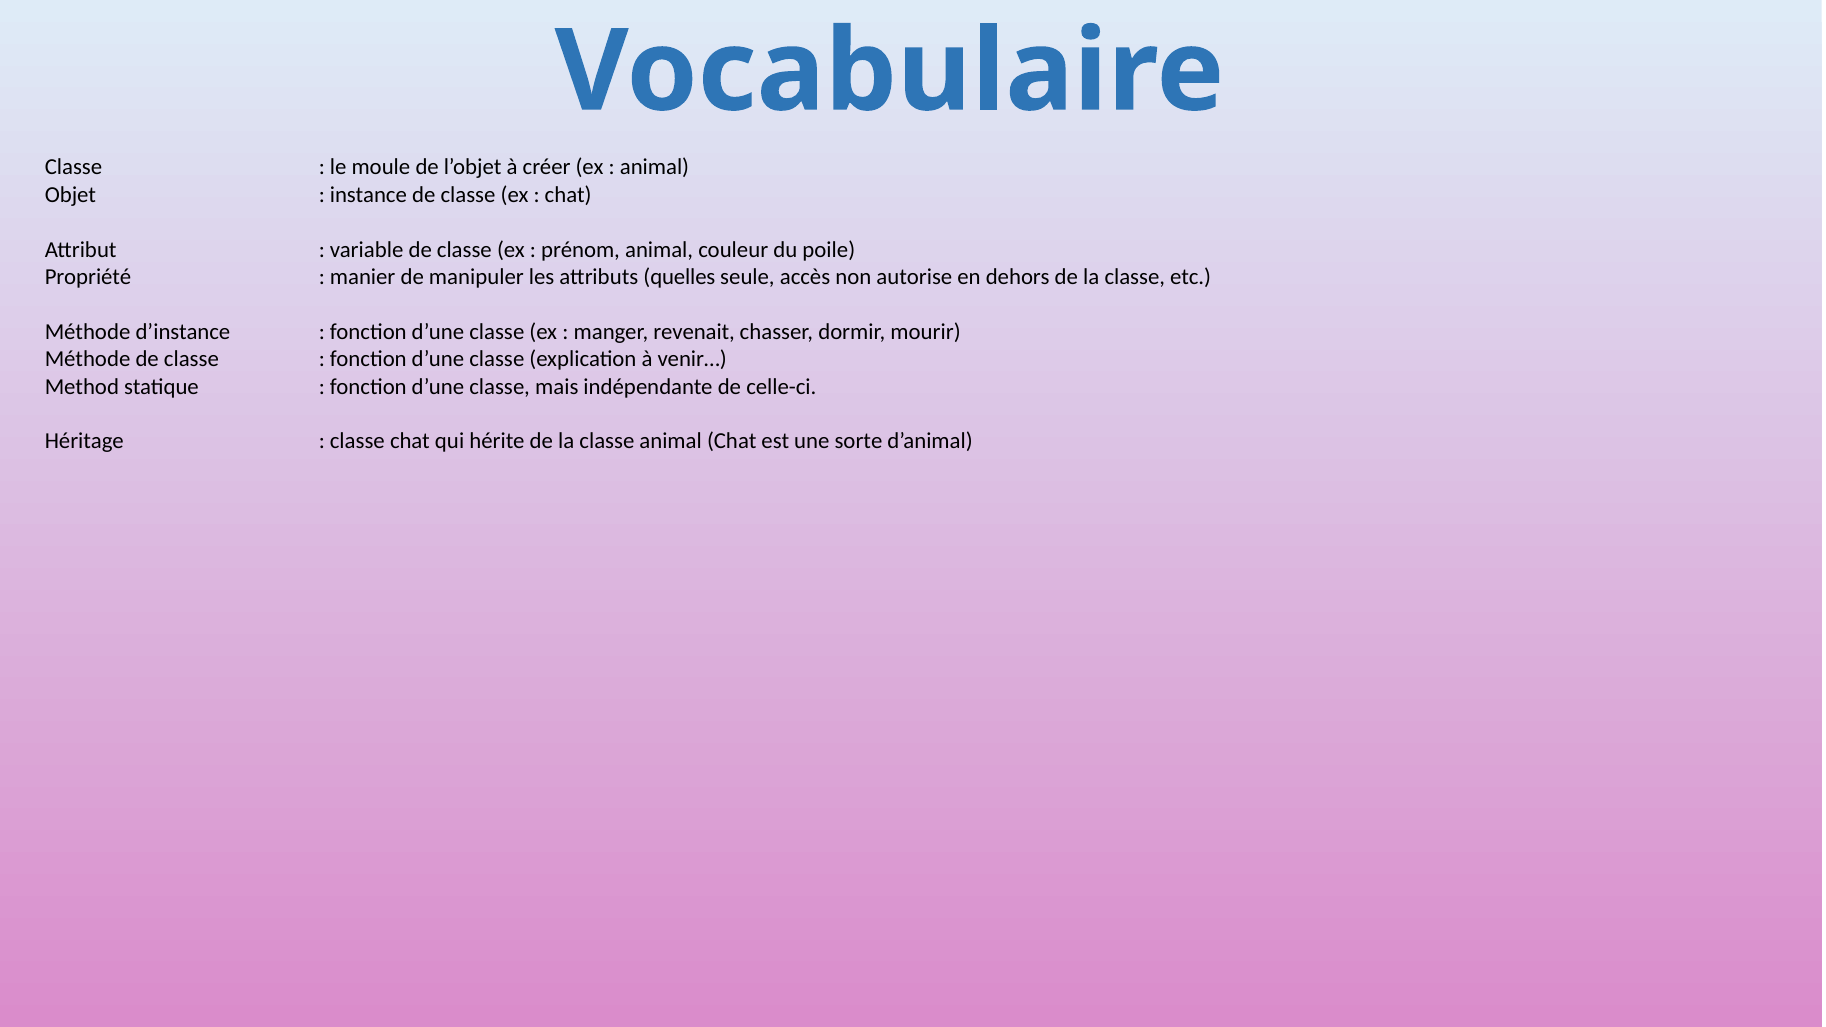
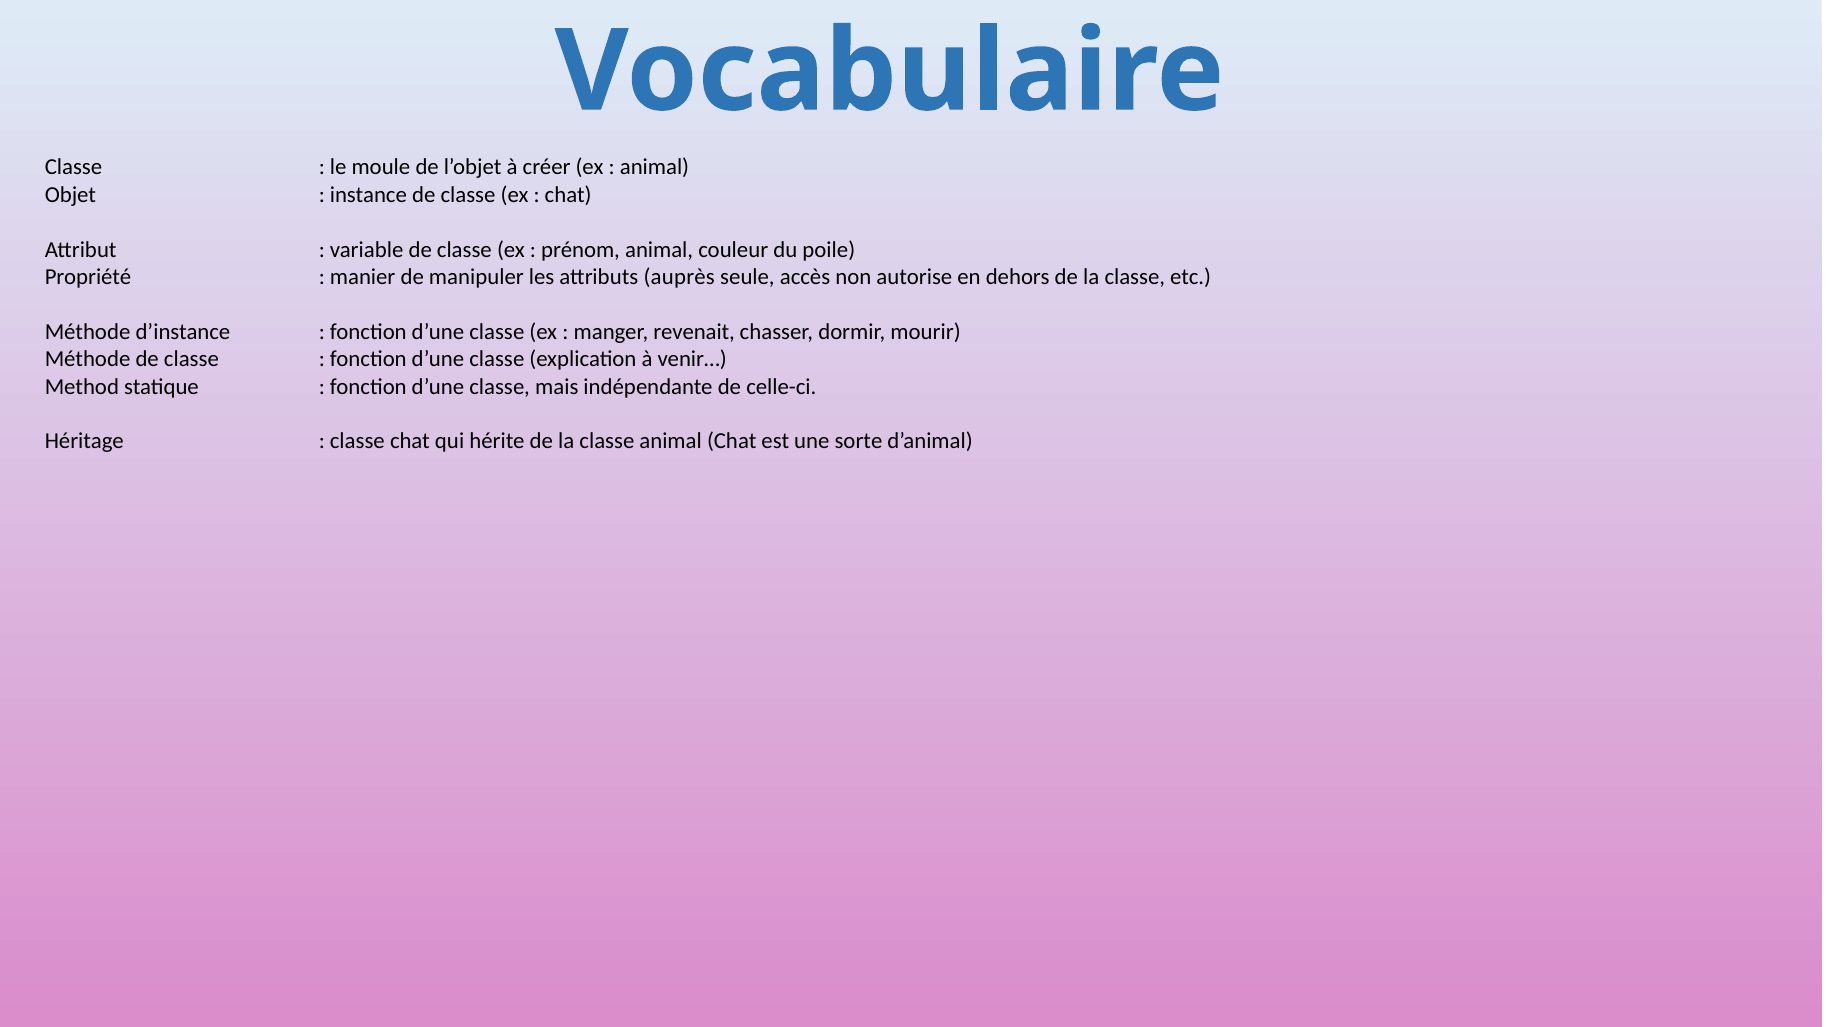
quelles: quelles -> auprès (679, 277)
